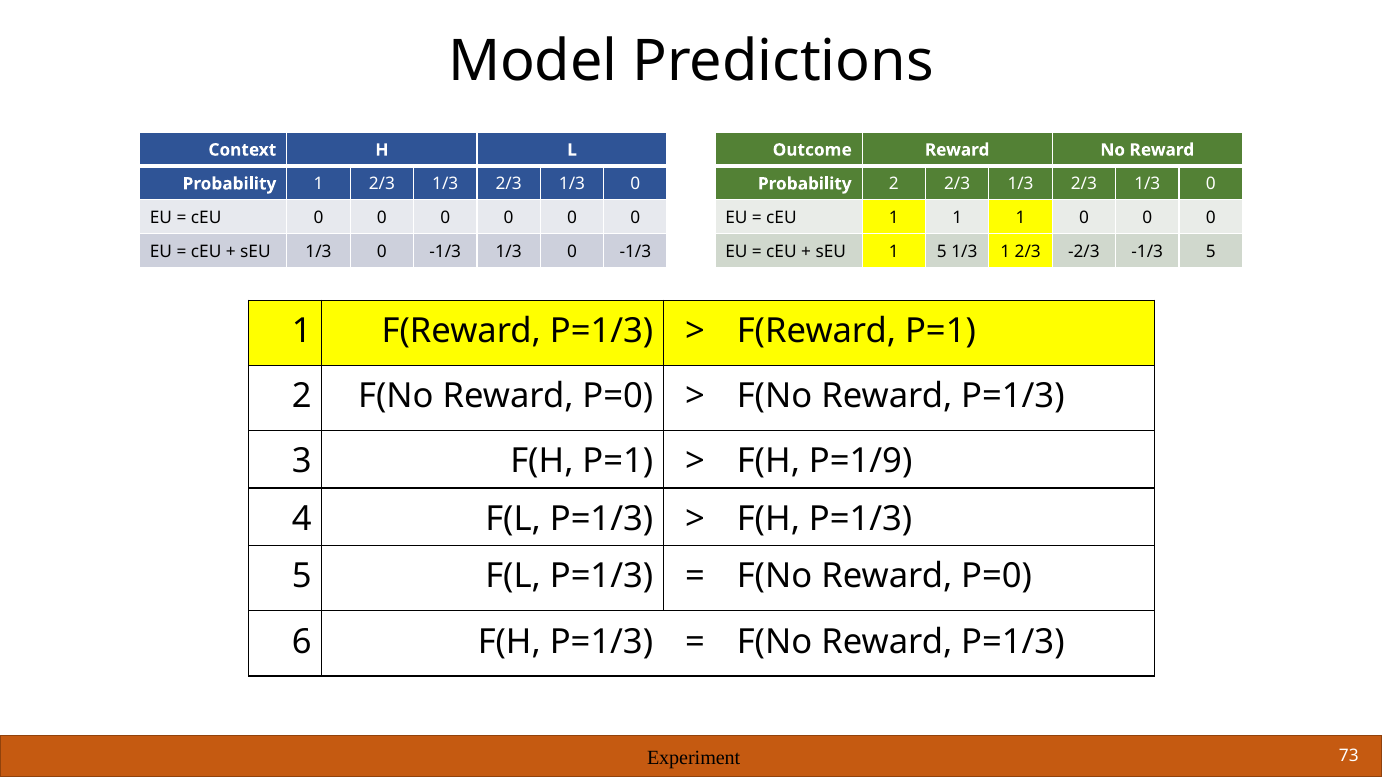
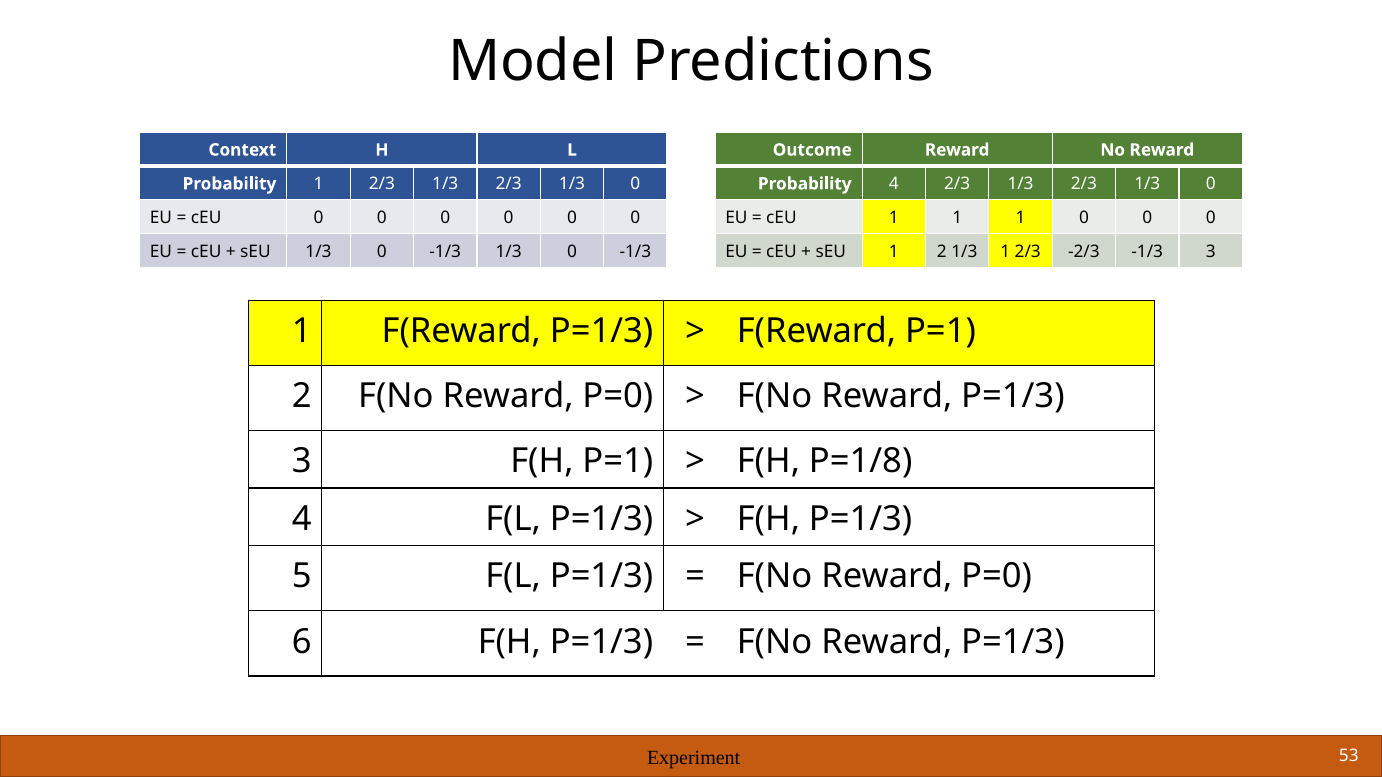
Probability 2: 2 -> 4 (894, 184)
1 5: 5 -> 2 (942, 252)
-1/3 5: 5 -> 3 (1211, 252)
P=1/9: P=1/9 -> P=1/8 (861, 462)
73: 73 -> 53 (1349, 756)
